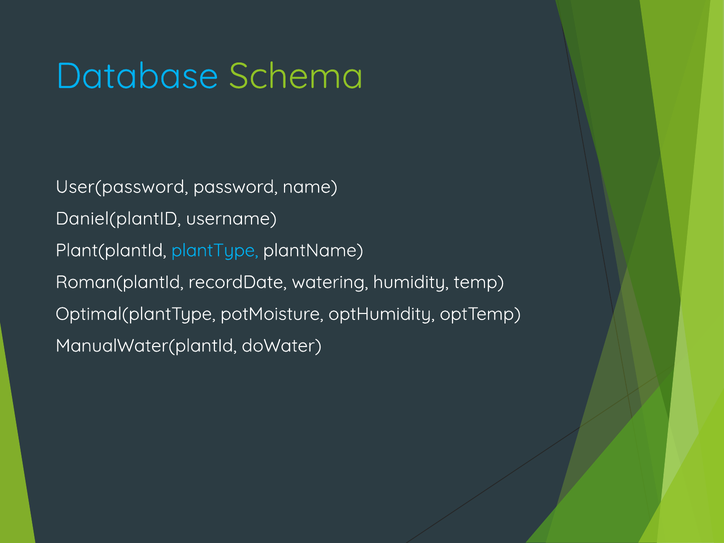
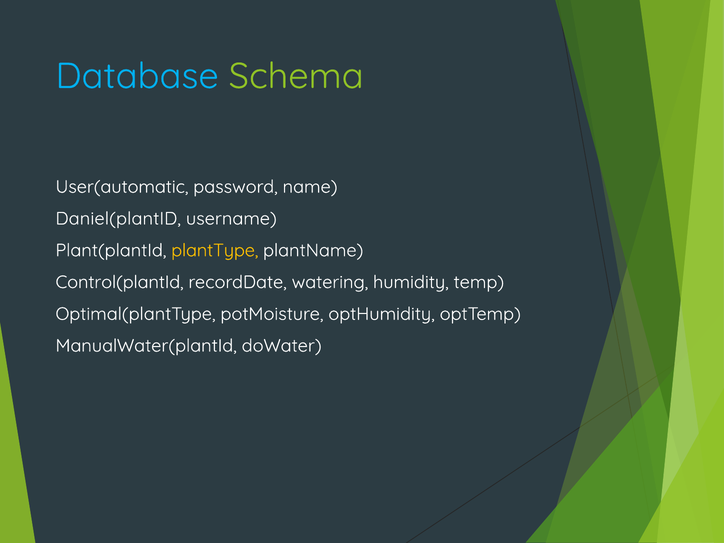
User(password: User(password -> User(automatic (122, 187)
plantType colour: light blue -> yellow (215, 250)
Roman(plantId: Roman(plantId -> Control(plantId (120, 282)
